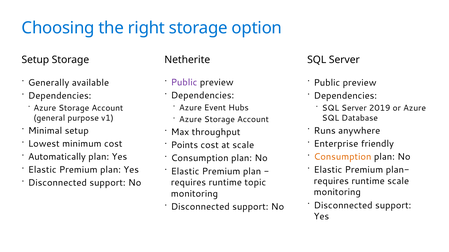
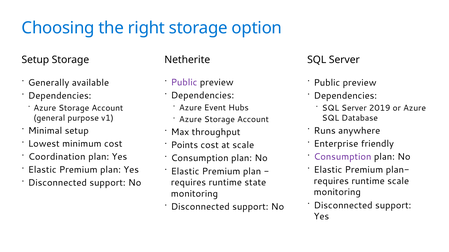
Automatically: Automatically -> Coordination (57, 157)
Consumption colour: orange -> purple (343, 157)
topic: topic -> state (255, 183)
